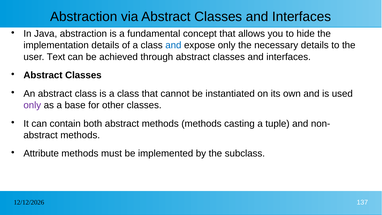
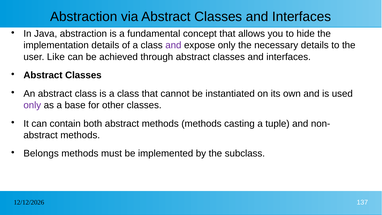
and colour: blue -> purple (173, 45)
Text: Text -> Like (56, 57)
Attribute: Attribute -> Belongs (41, 153)
